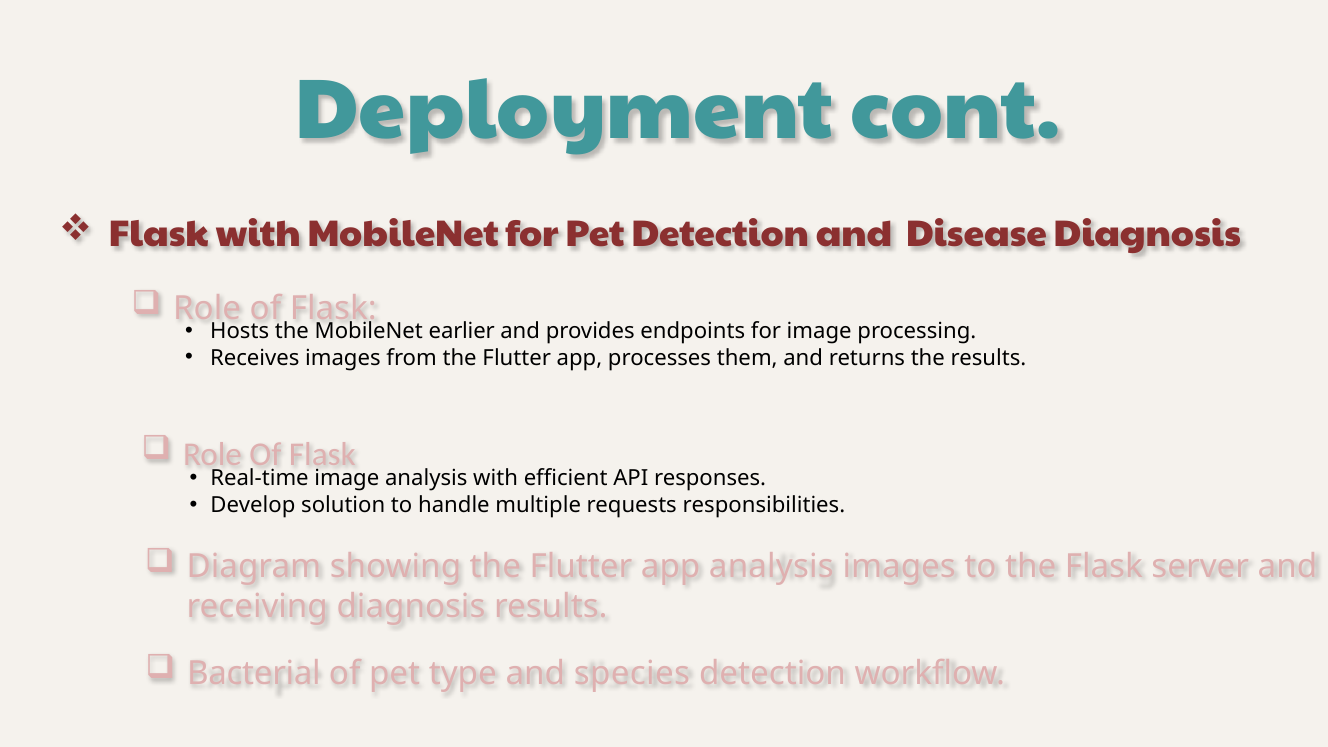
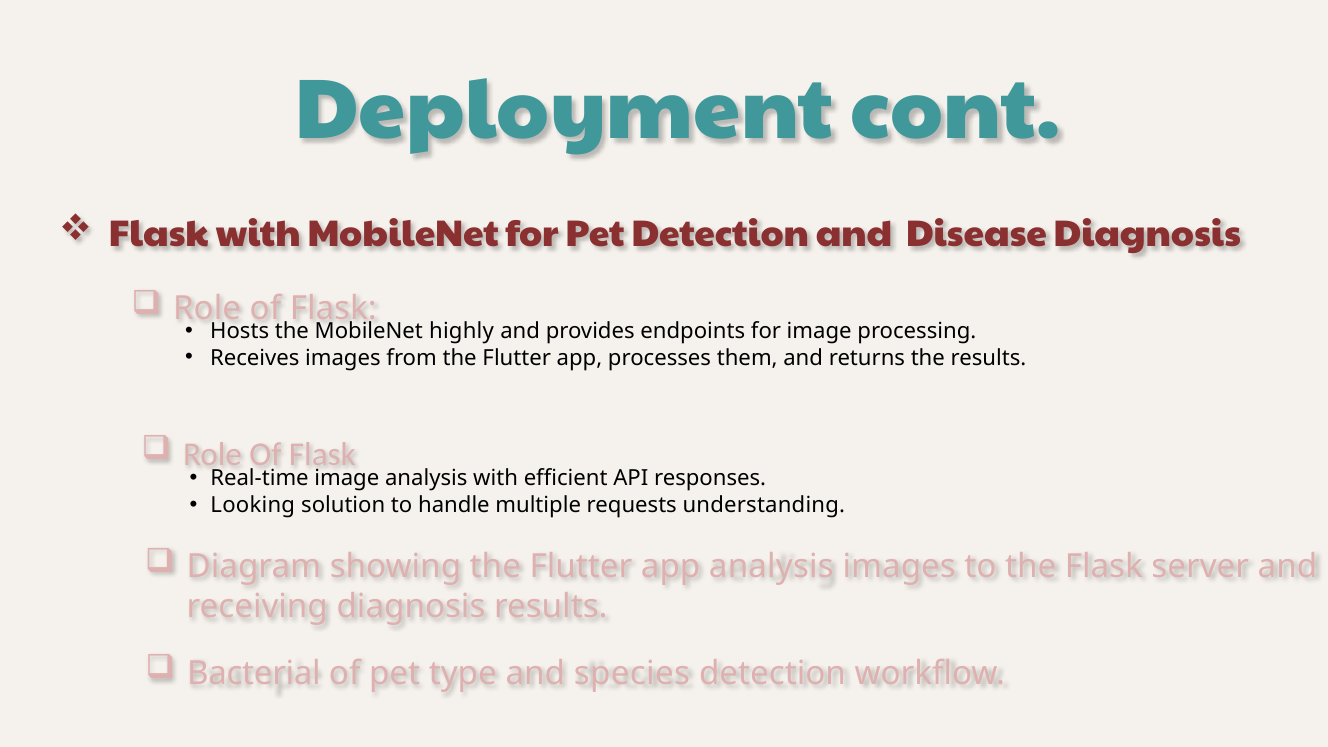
earlier: earlier -> highly (462, 331)
Develop: Develop -> Looking (253, 505)
responsibilities: responsibilities -> understanding (764, 505)
